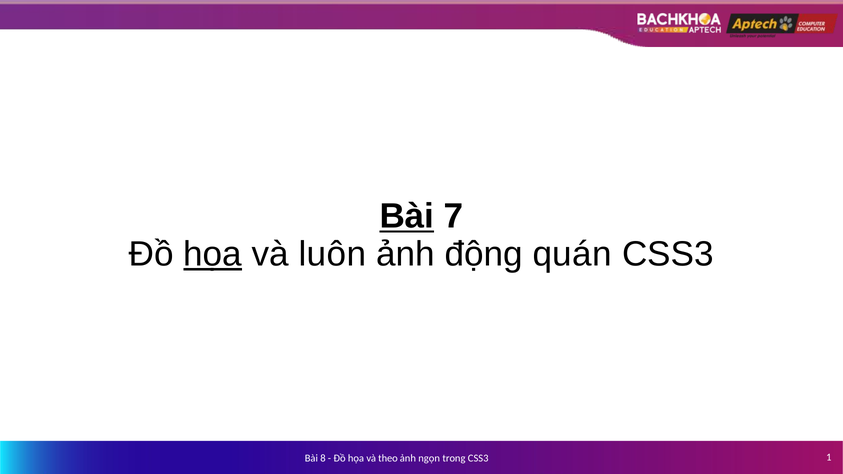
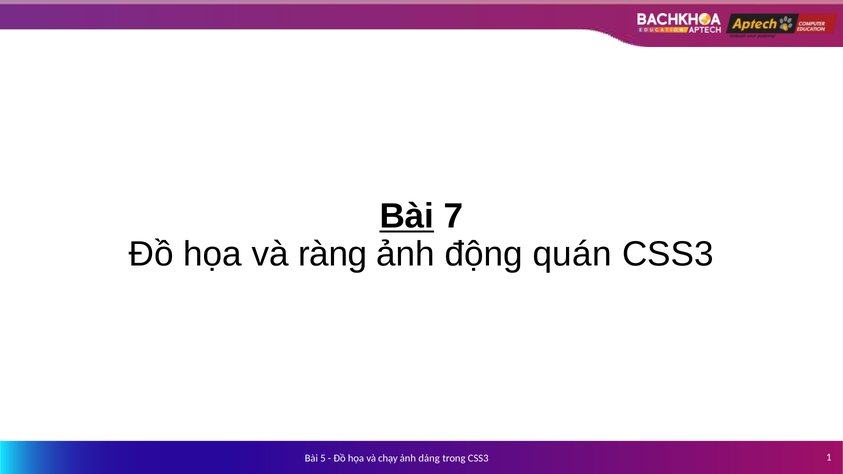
họa underline: present -> none (213, 254)
luôn: luôn -> ràng (333, 254)
8: 8 -> 5 (323, 458)
theo: theo -> chạy (388, 458)
ngọn: ngọn -> dáng (429, 458)
